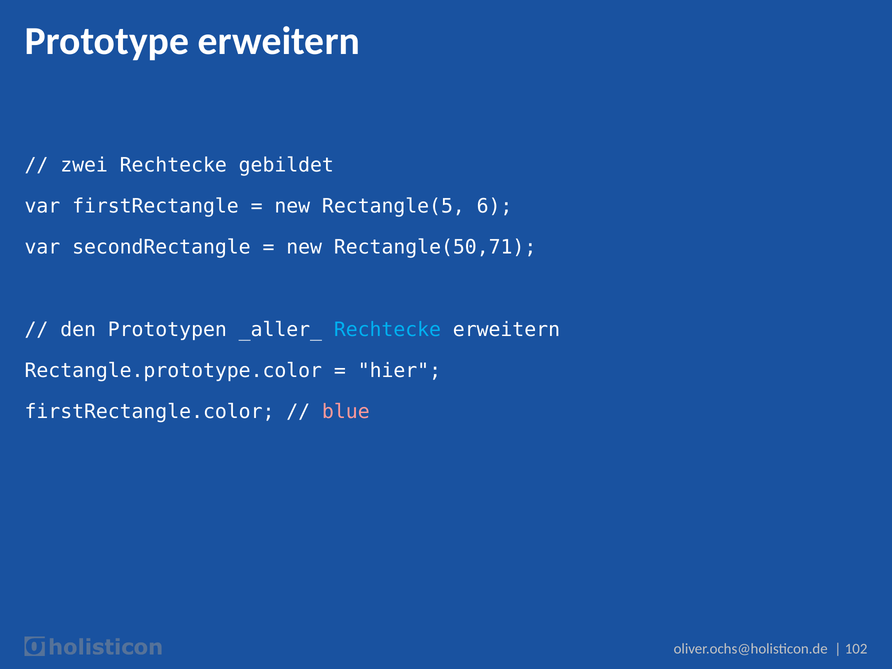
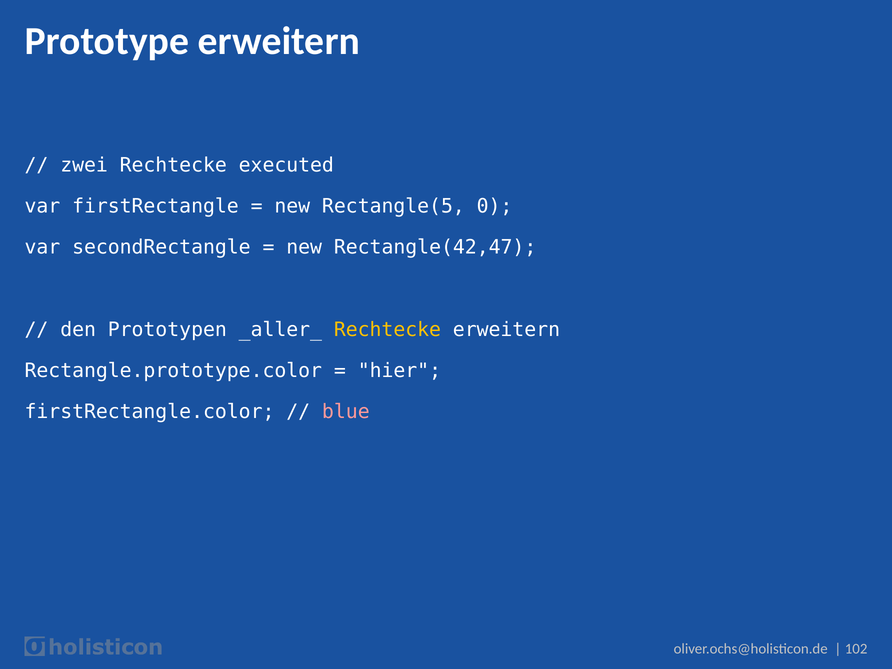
gebildet: gebildet -> executed (286, 165)
6: 6 -> 0 (495, 206)
Rectangle(50,71: Rectangle(50,71 -> Rectangle(42,47 (435, 247)
Rechtecke colour: light blue -> yellow (387, 330)
